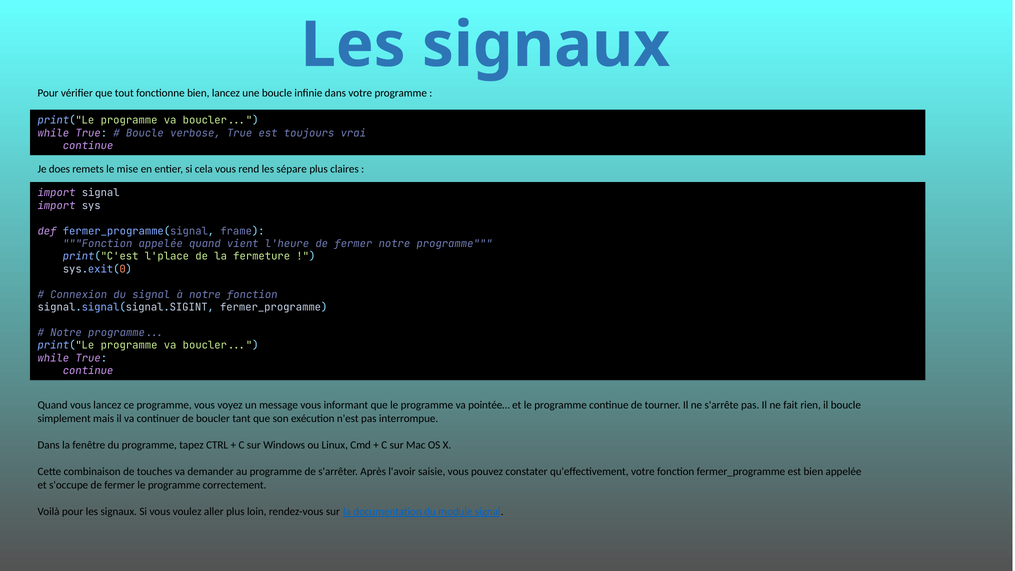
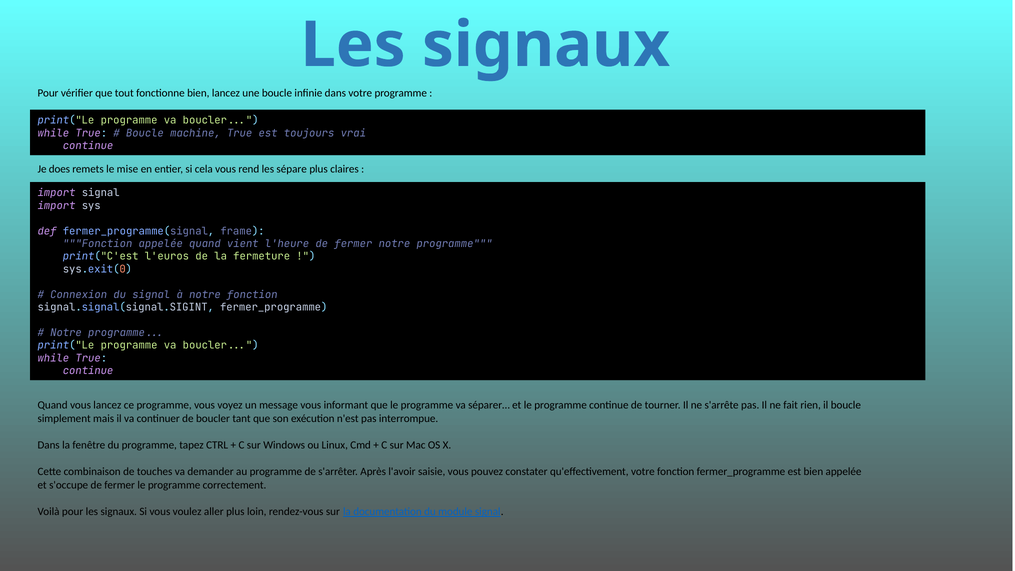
verbose: verbose -> machine (195, 133)
l'place: l'place -> l'euros (167, 256)
pointée…: pointée… -> séparer… (489, 405)
